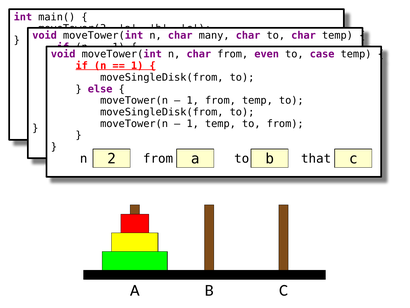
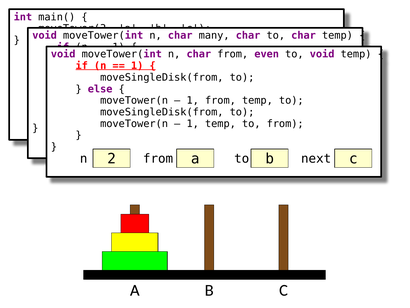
to case: case -> void (322, 54)
that: that -> next (316, 159)
